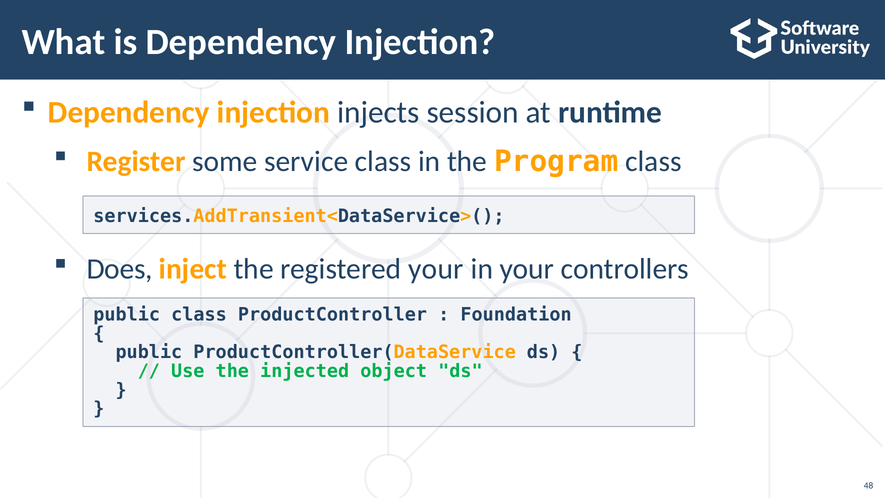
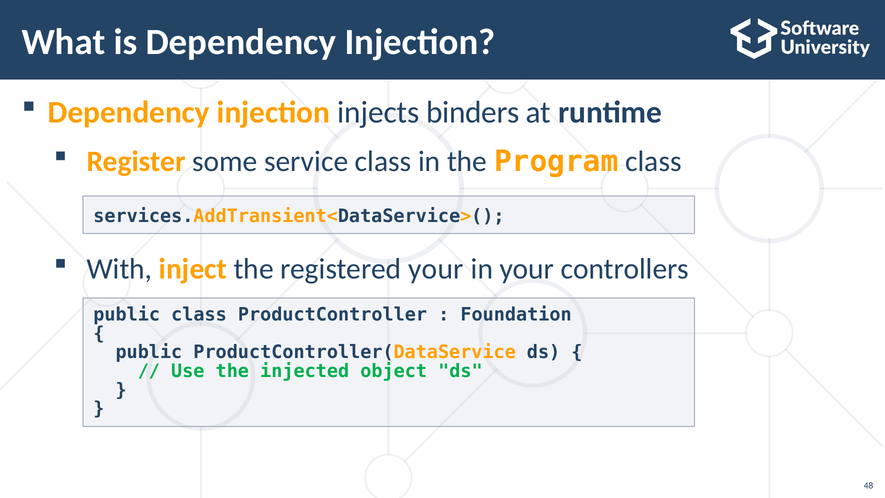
session: session -> binders (473, 112)
Does: Does -> With (119, 269)
